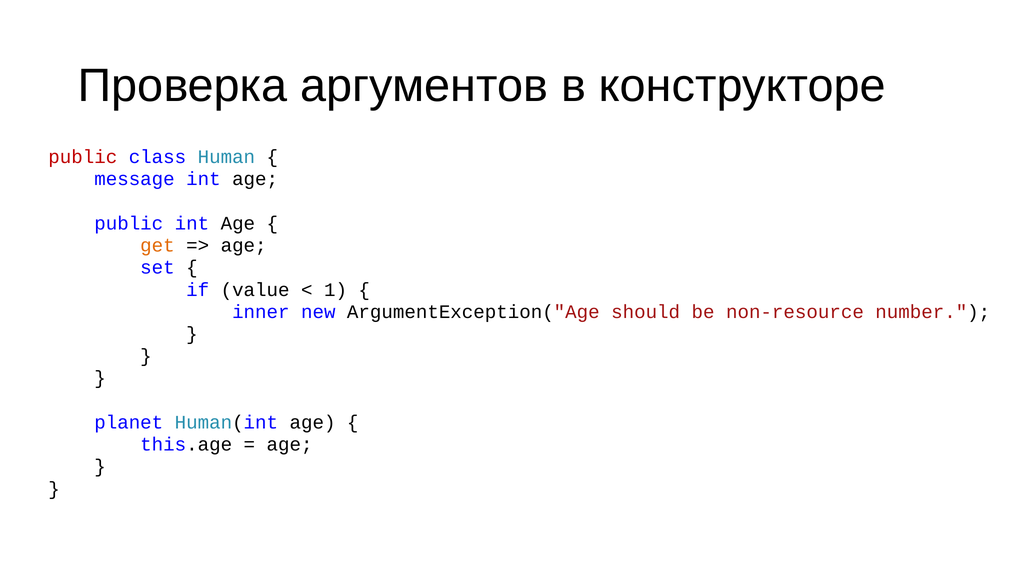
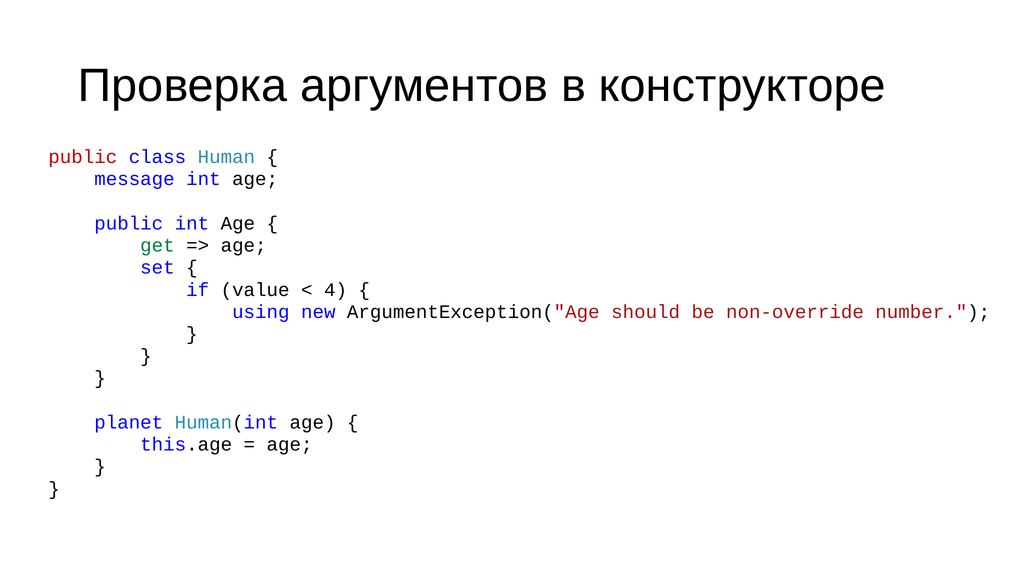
get colour: orange -> green (157, 246)
1: 1 -> 4 (336, 290)
inner: inner -> using (261, 312)
non-resource: non-resource -> non-override (795, 312)
